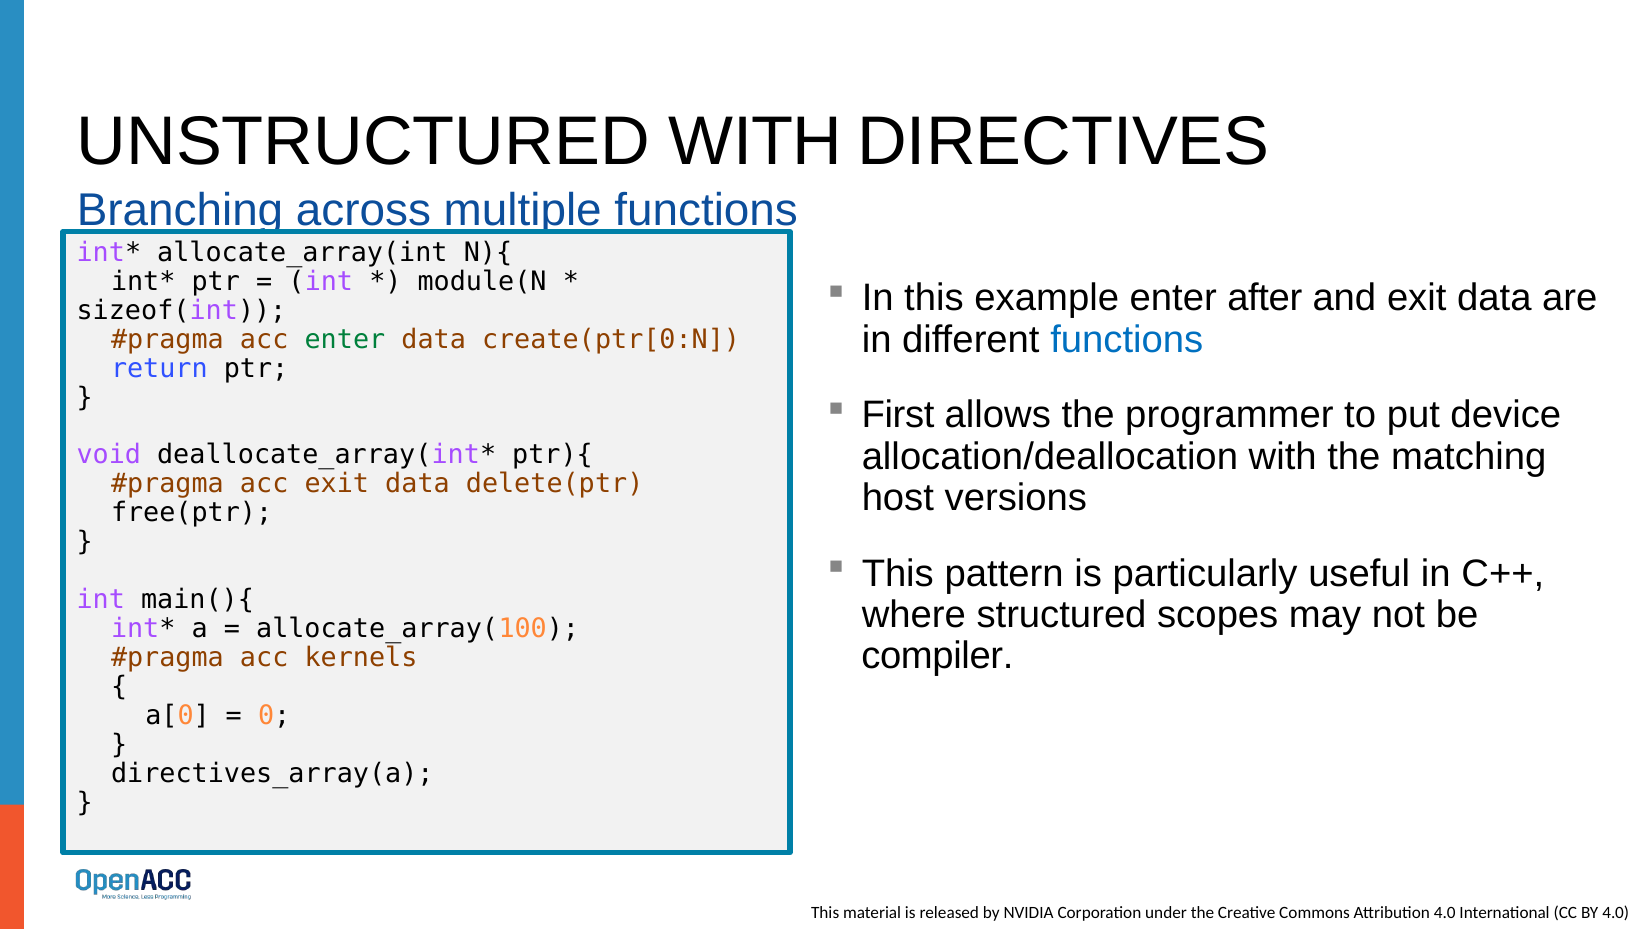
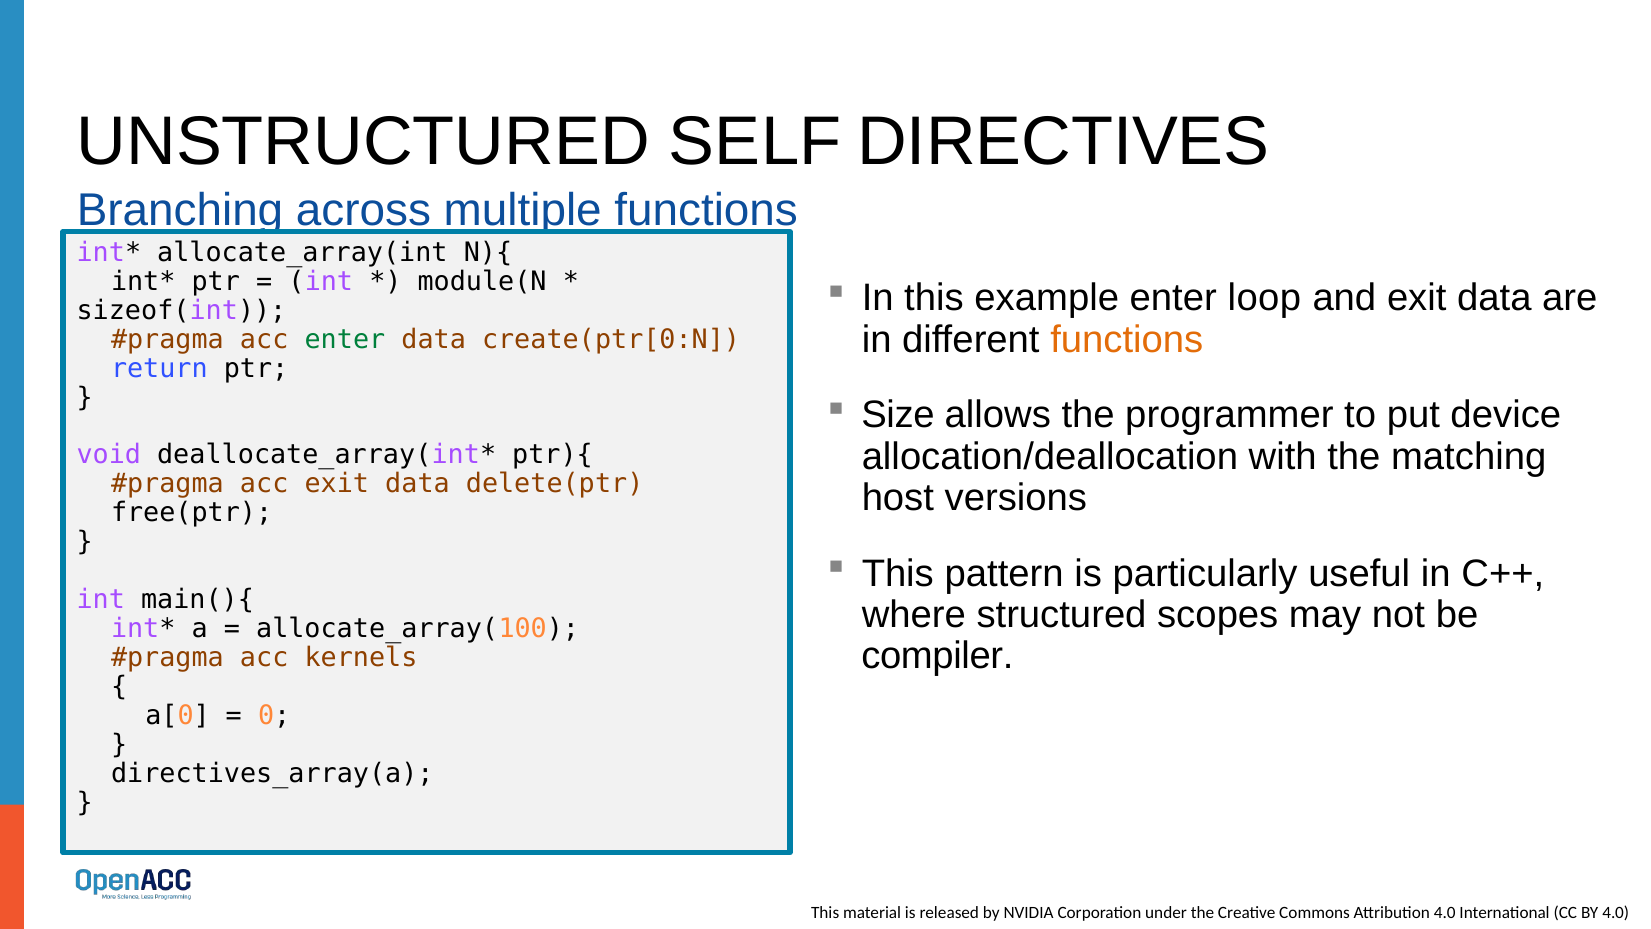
UNSTRUCTURED WITH: WITH -> SELF (755, 142)
after: after -> loop (1264, 298)
functions colour: blue -> orange (1127, 339)
First: First -> Size (898, 415)
